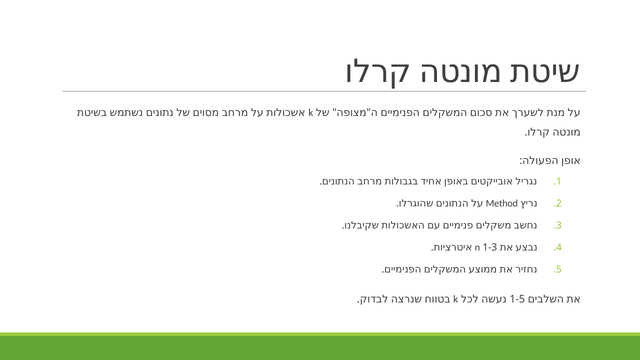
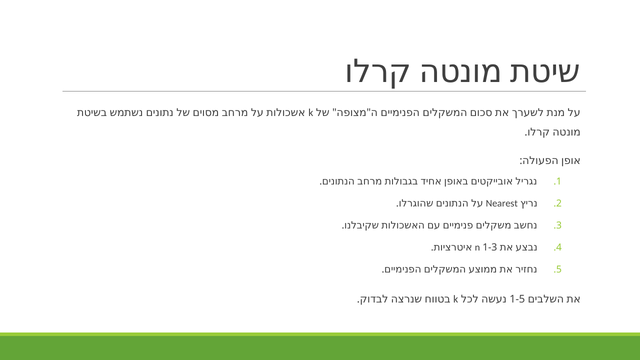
Method: Method -> Nearest (502, 204)
